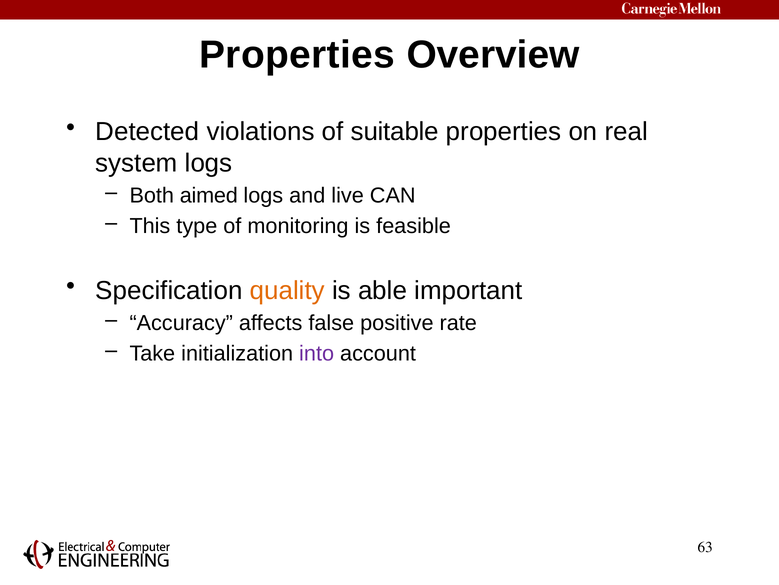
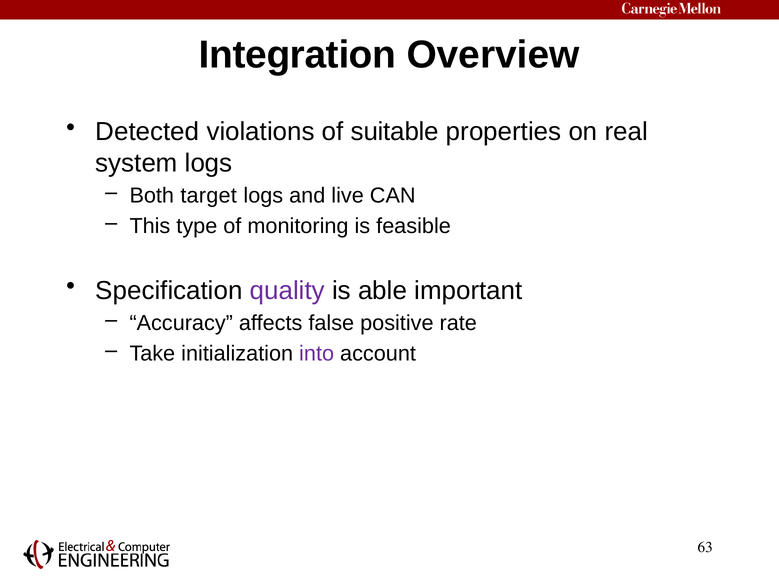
Properties: Properties -> Integration (298, 55)
aimed: aimed -> target (209, 195)
quality colour: orange -> purple (287, 290)
